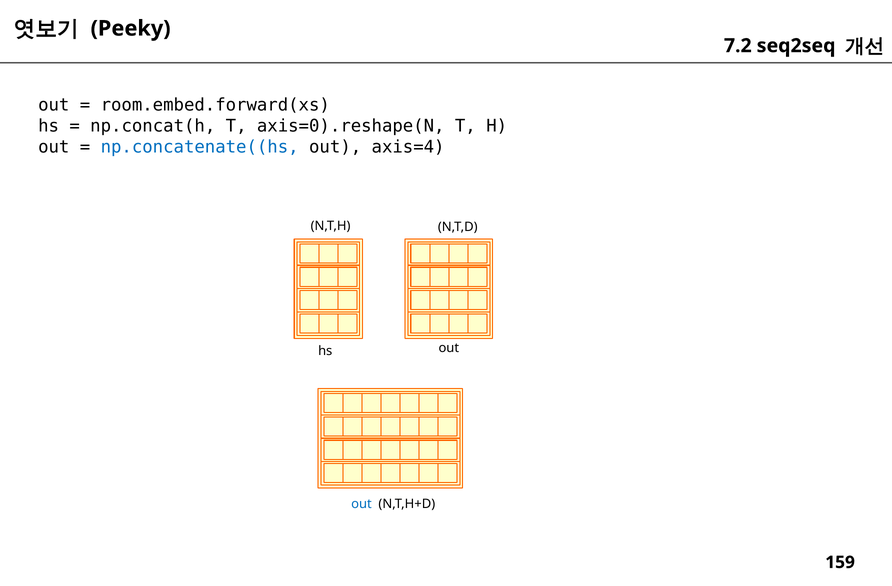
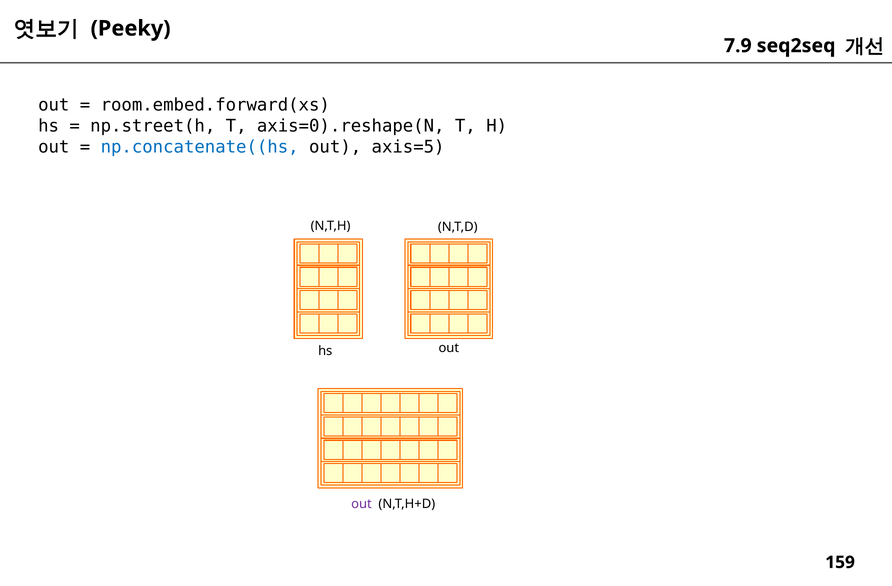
7.2: 7.2 -> 7.9 (738, 46)
np.concat(h: np.concat(h -> np.street(h (153, 126)
axis=4: axis=4 -> axis=5 (408, 147)
out colour: blue -> purple (361, 504)
